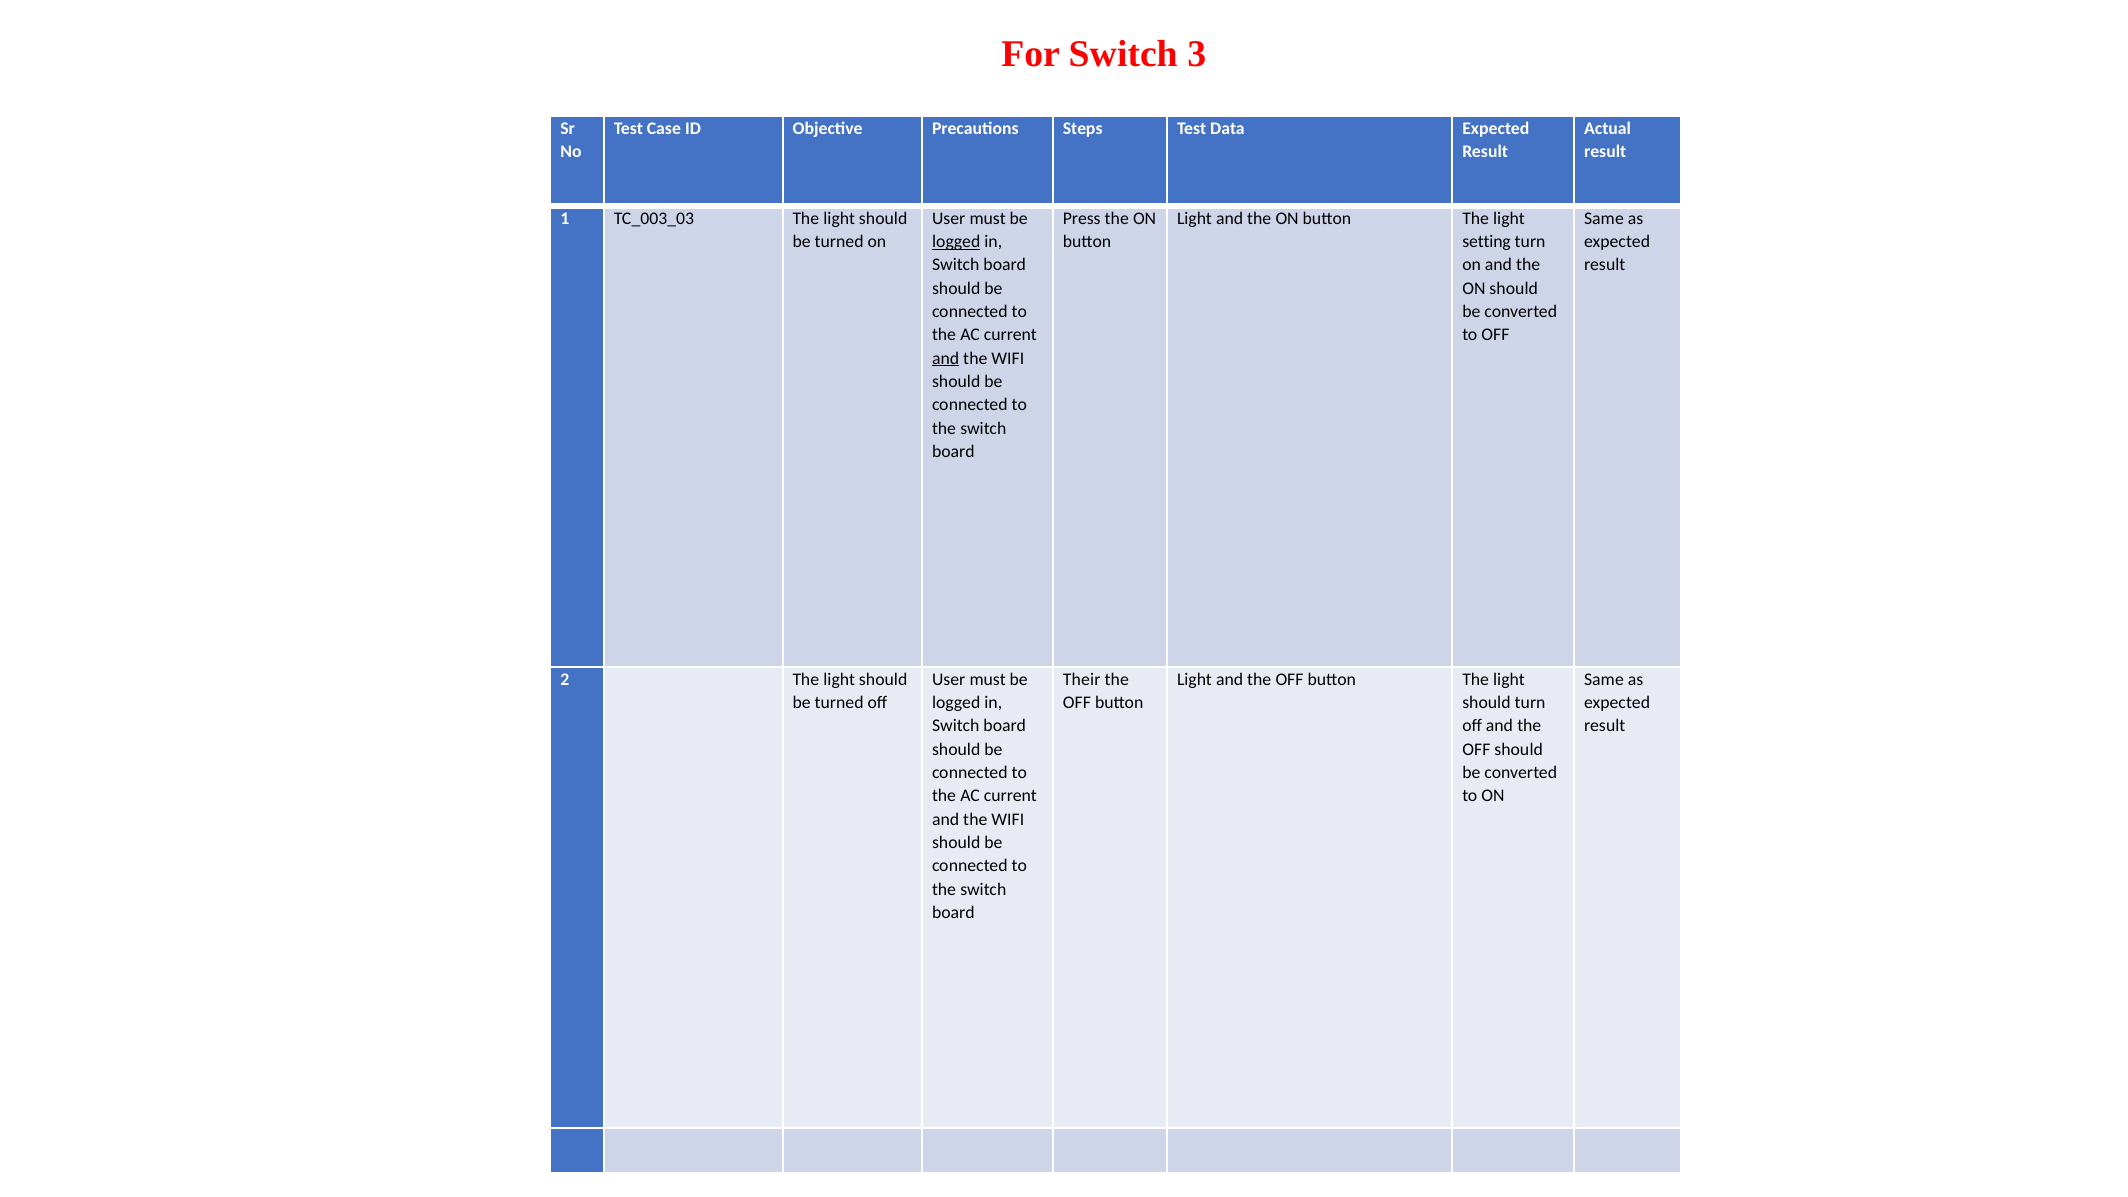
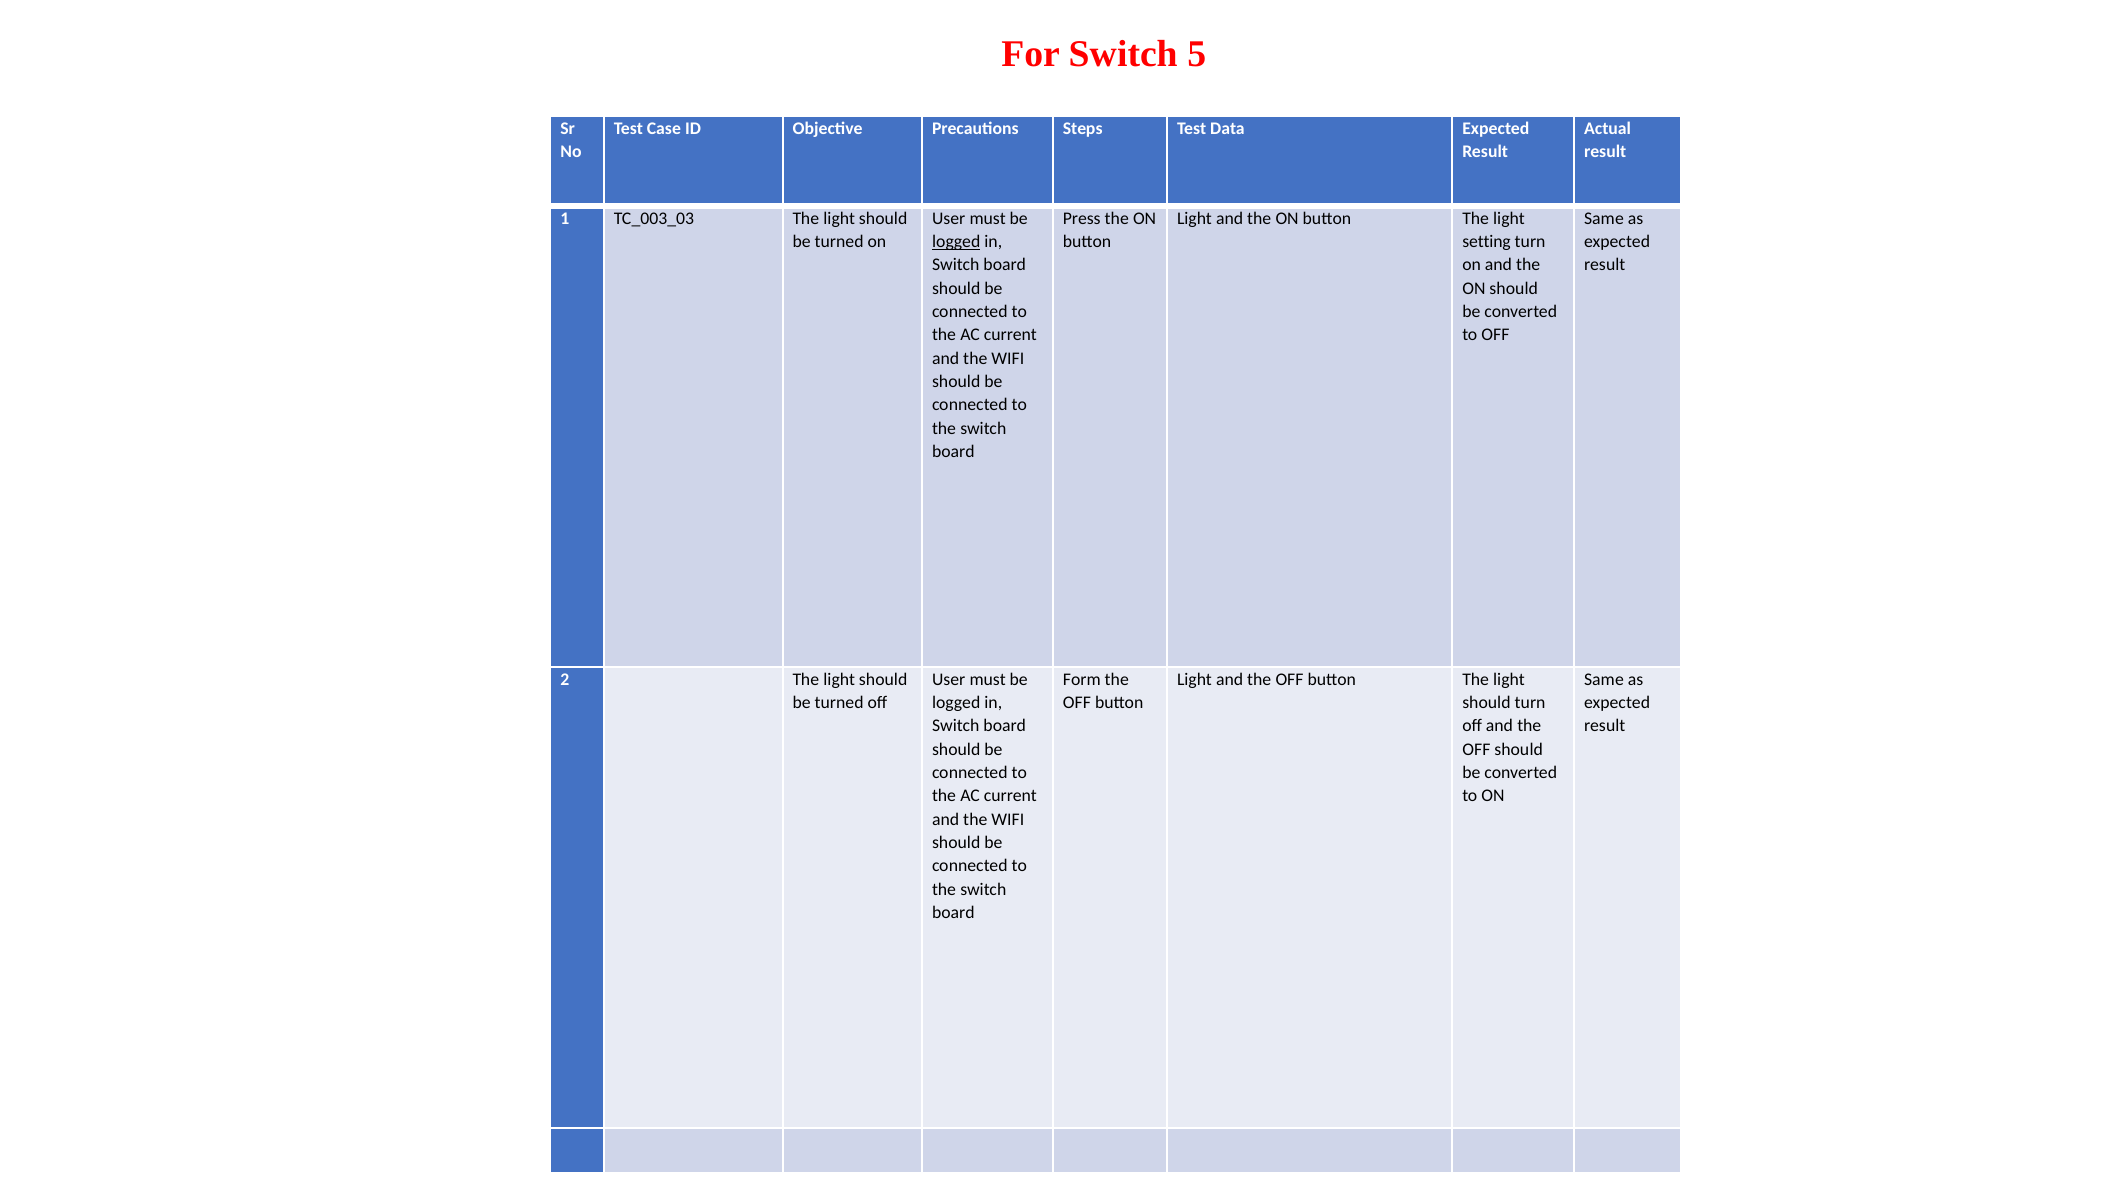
3: 3 -> 5 (1197, 54)
and underline: present -> none (946, 358)
Their: Their -> Form (1082, 679)
